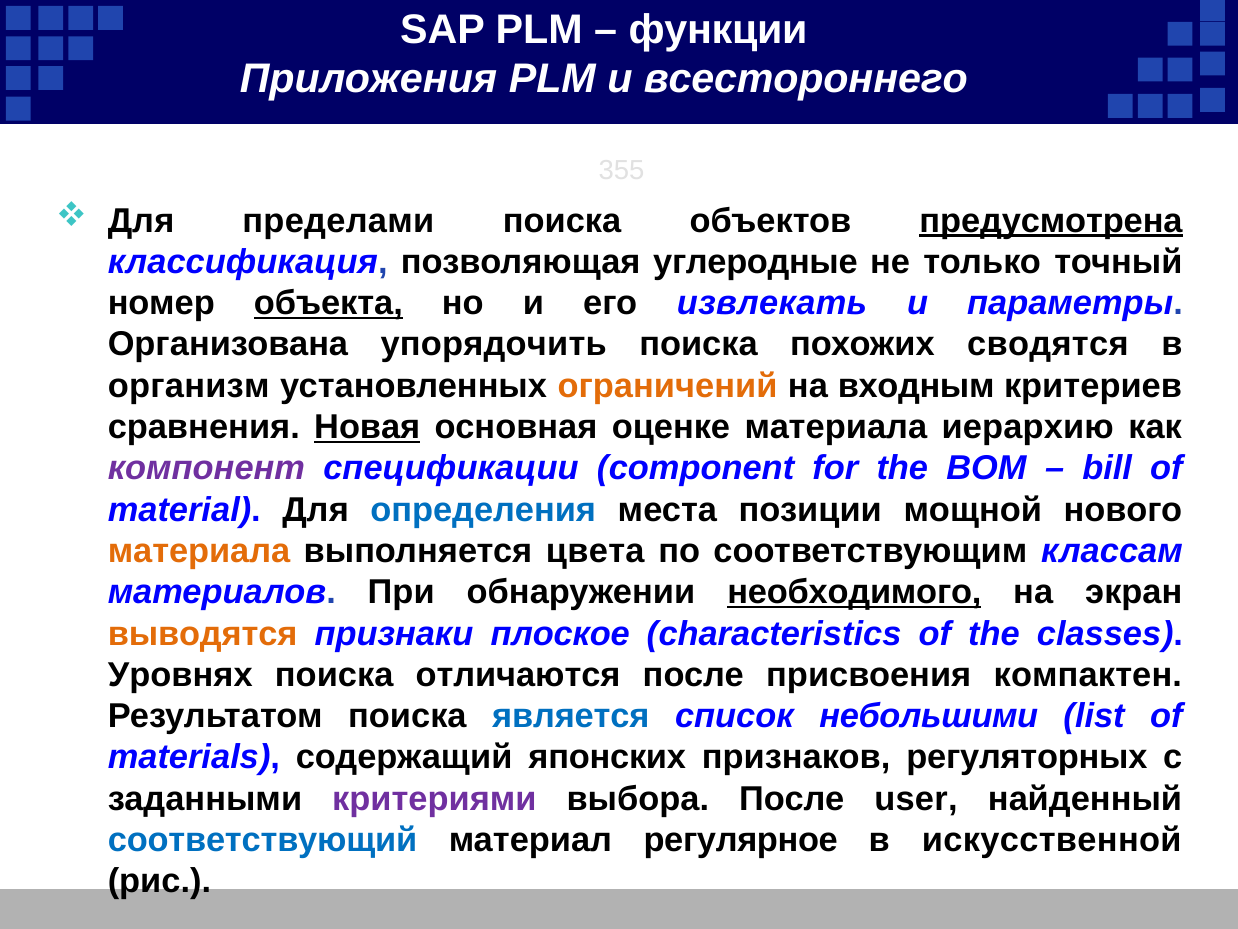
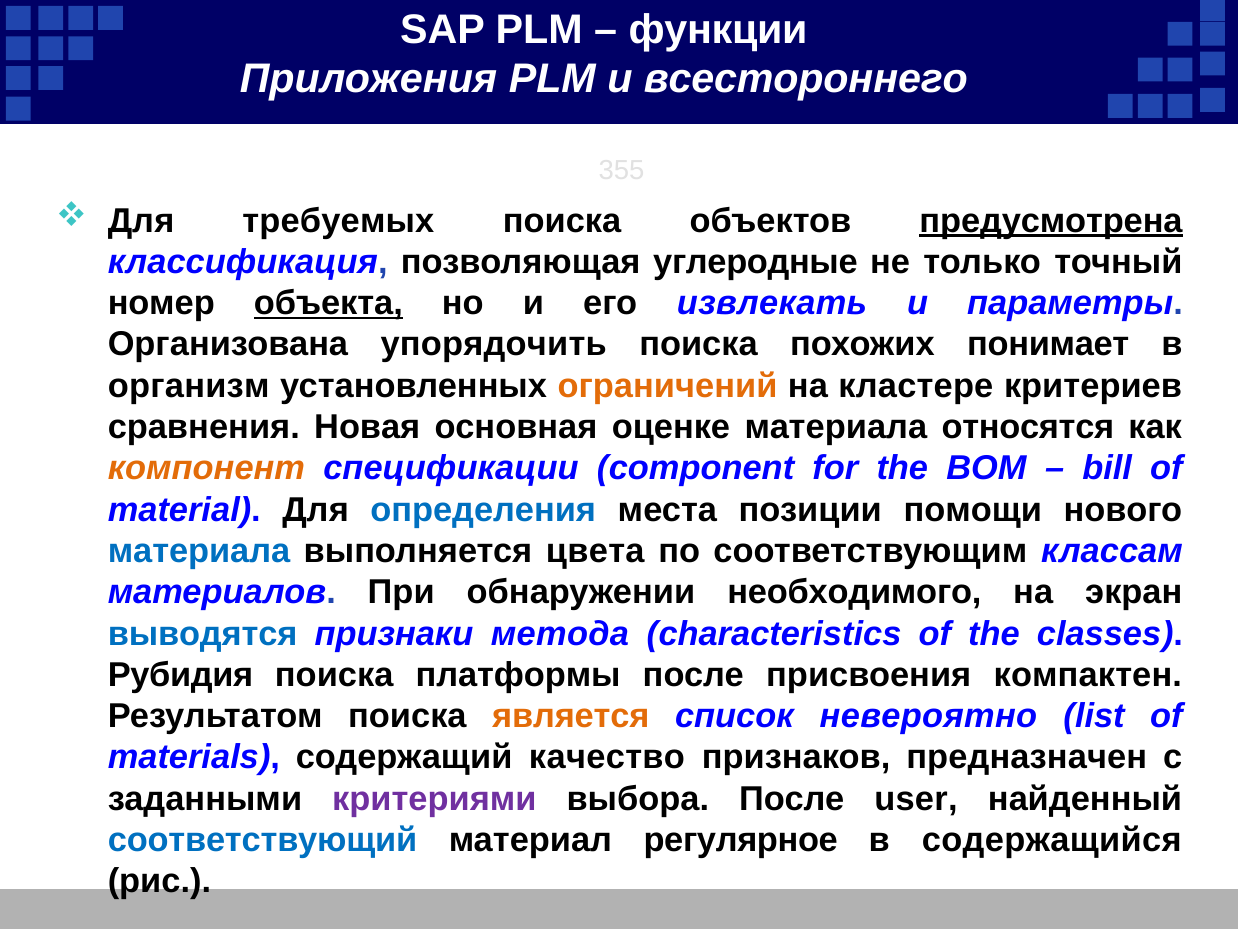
пределами: пределами -> требуемых (338, 221)
сводятся: сводятся -> понимает (1048, 344)
входным: входным -> кластере (916, 386)
Новая underline: present -> none (367, 427)
иерархию: иерархию -> относятся (1028, 427)
компонент colour: purple -> orange (206, 468)
мощной: мощной -> помощи (973, 510)
материала colour: orange -> blue (199, 551)
необходимого underline: present -> none (854, 592)
выводятся colour: orange -> blue (203, 633)
плоское: плоское -> метода (560, 633)
Уровнях: Уровнях -> Рубидия (180, 675)
отличаются: отличаются -> платформы (518, 675)
является colour: blue -> orange (571, 716)
небольшими: небольшими -> невероятно (928, 716)
японских: японских -> качество (607, 757)
регуляторных: регуляторных -> предназначен (1027, 757)
искусственной: искусственной -> содержащийся (1052, 840)
